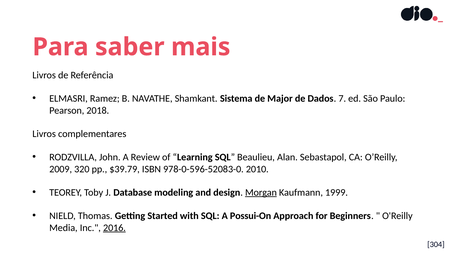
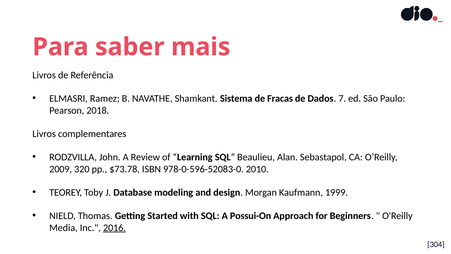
Major: Major -> Fracas (280, 98)
$39.79: $39.79 -> $73.78 (125, 169)
Morgan underline: present -> none (261, 192)
